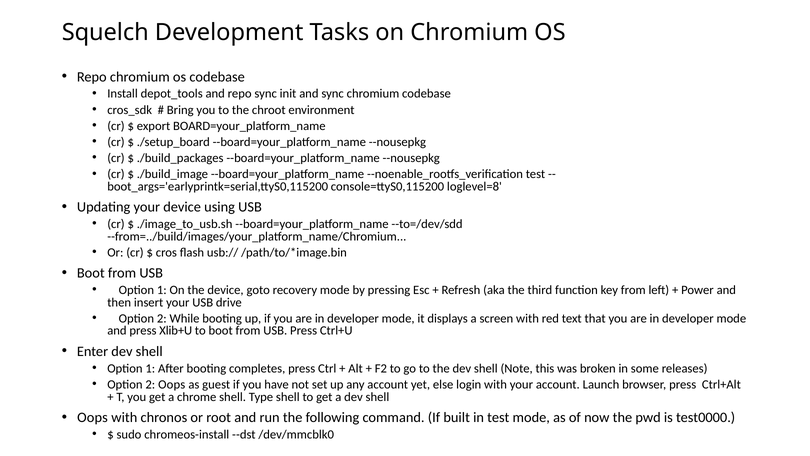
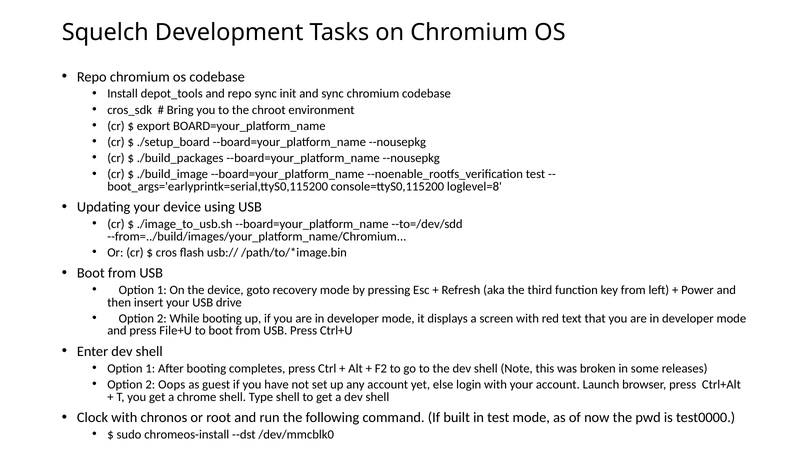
Xlib+U: Xlib+U -> File+U (176, 331)
Oops: Oops -> Clock (93, 417)
